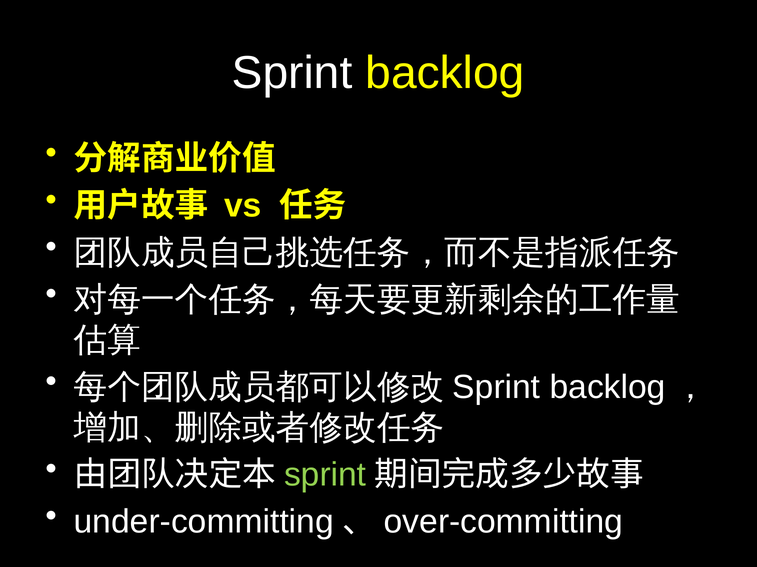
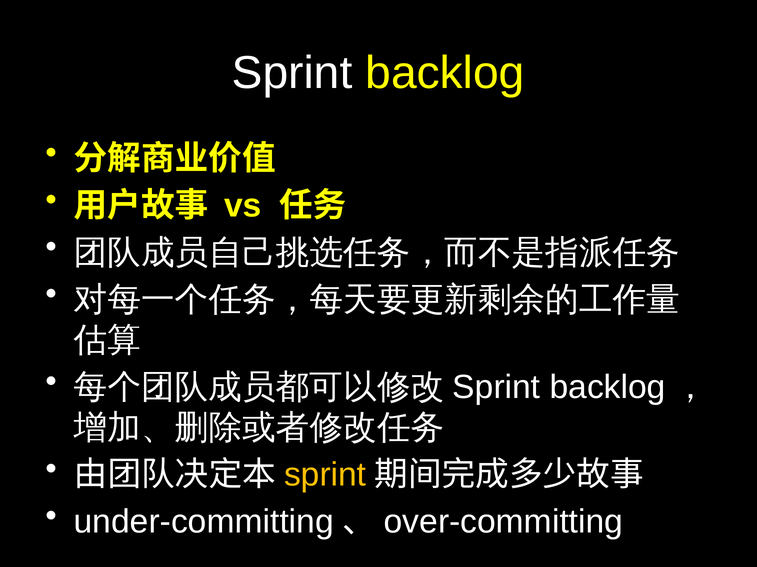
sprint colour: light green -> yellow (325, 475)
